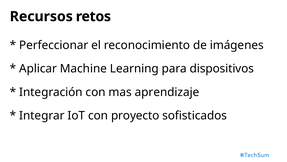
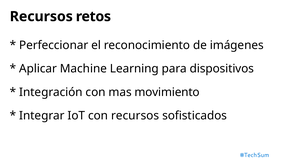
aprendizaje: aprendizaje -> movimiento (167, 92)
con proyecto: proyecto -> recursos (135, 115)
